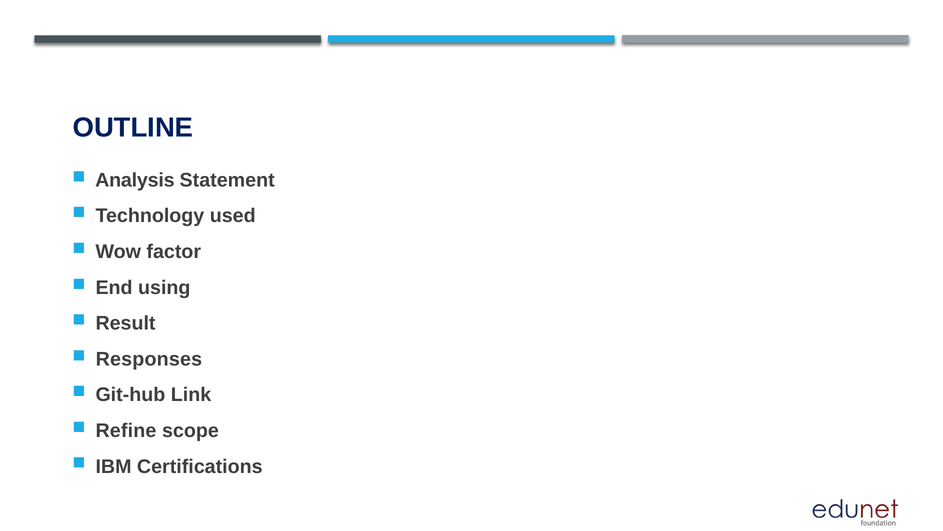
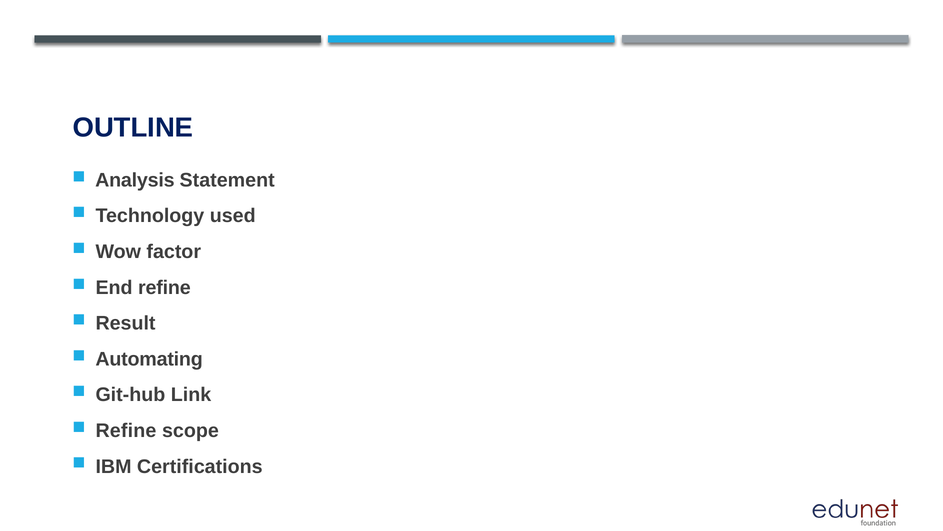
End using: using -> refine (164, 287)
Responses: Responses -> Automating (149, 359)
